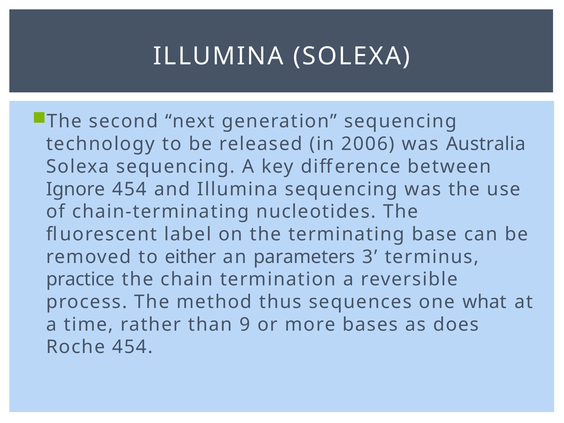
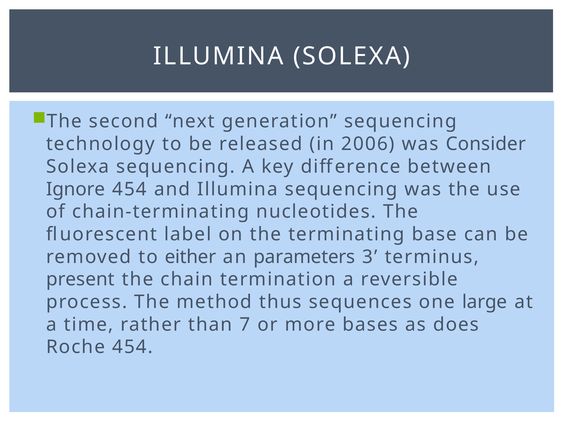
Australia: Australia -> Consider (486, 144)
practice: practice -> present (80, 279)
what: what -> large (485, 302)
9: 9 -> 7 (245, 324)
